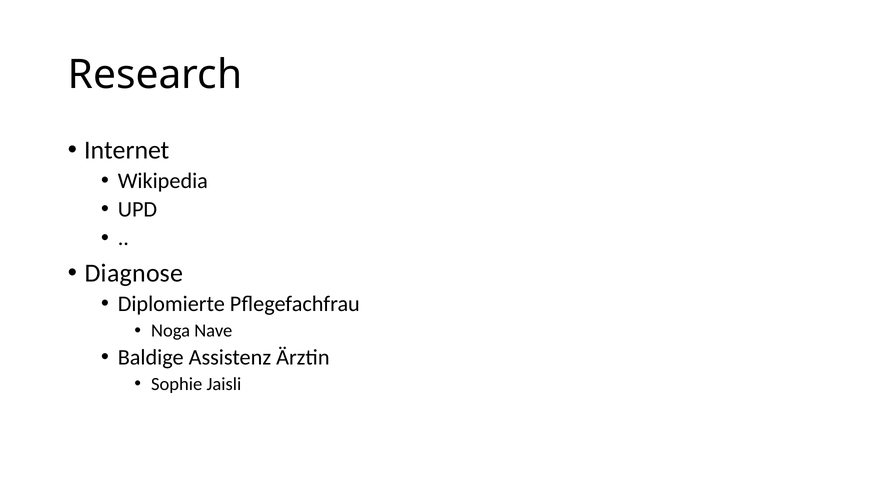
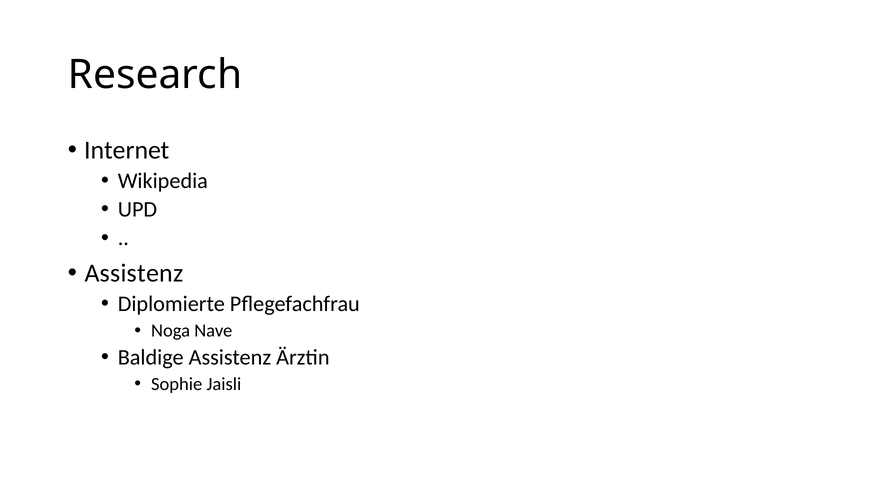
Diagnose: Diagnose -> Assistenz (134, 273)
